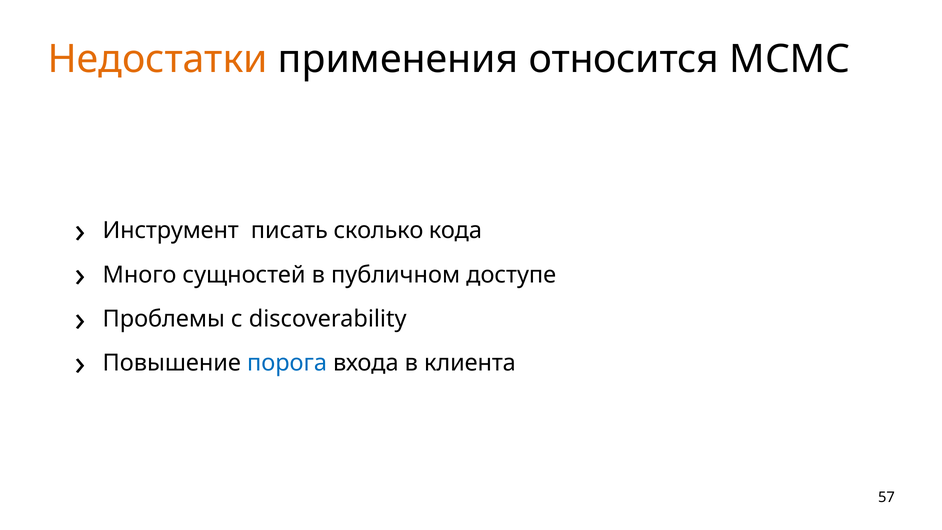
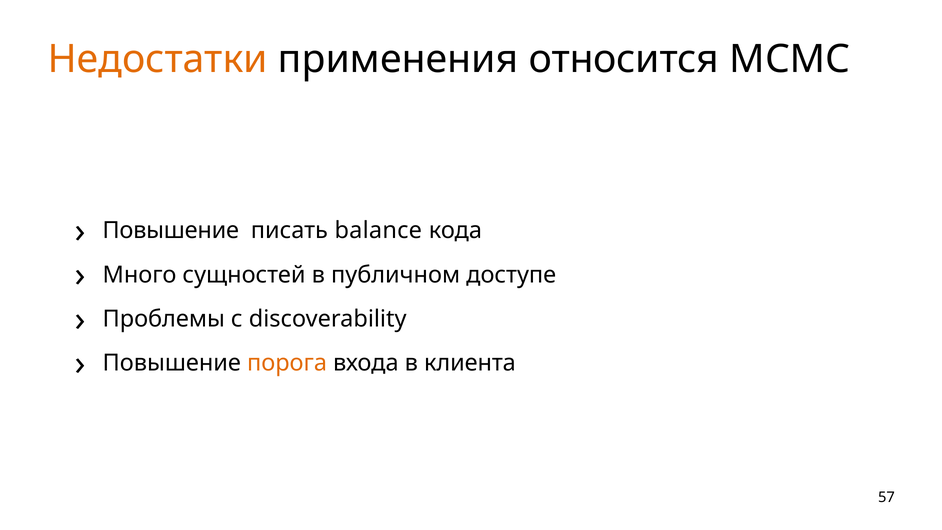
Инструмент: Инструмент -> Повышение (171, 231)
сколько: сколько -> balance (378, 231)
порога colour: blue -> orange (287, 363)
